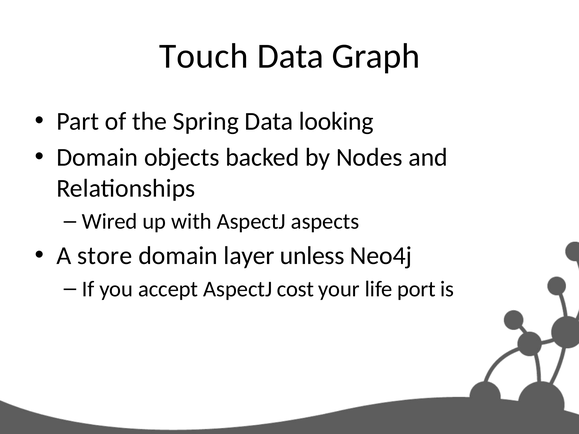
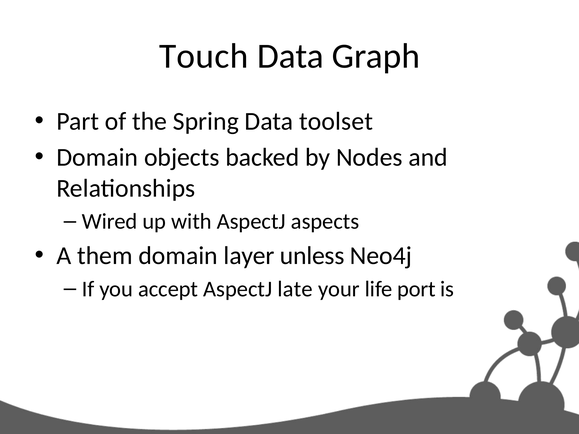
looking: looking -> toolset (336, 121)
store: store -> them (105, 256)
cost: cost -> late (295, 289)
